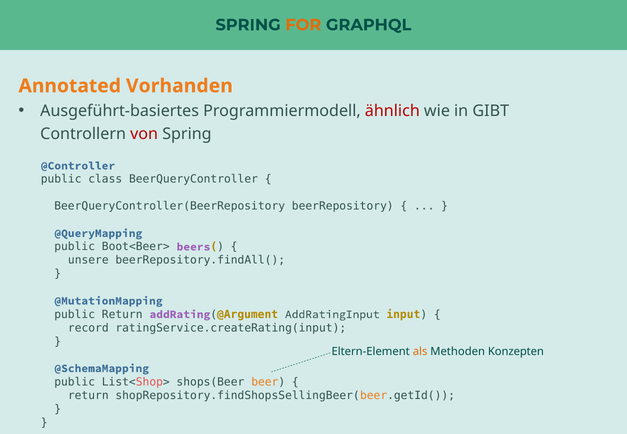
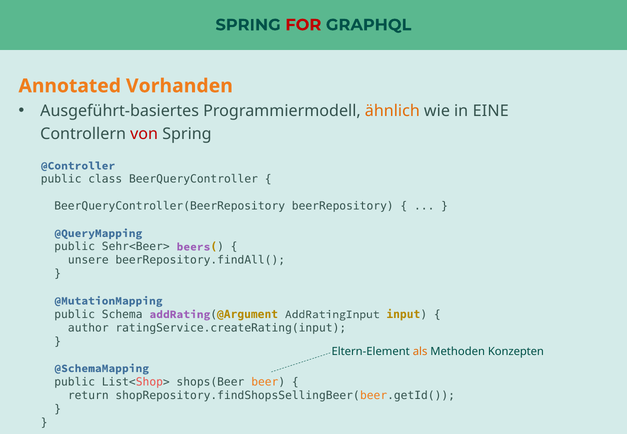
FOR colour: orange -> red (303, 25)
ähnlich colour: red -> orange (392, 111)
GIBT: GIBT -> EINE (491, 111)
Boot<Beer>: Boot<Beer> -> Sehr<Beer> (136, 247)
public Return: Return -> Schema (122, 314)
record: record -> author (88, 328)
